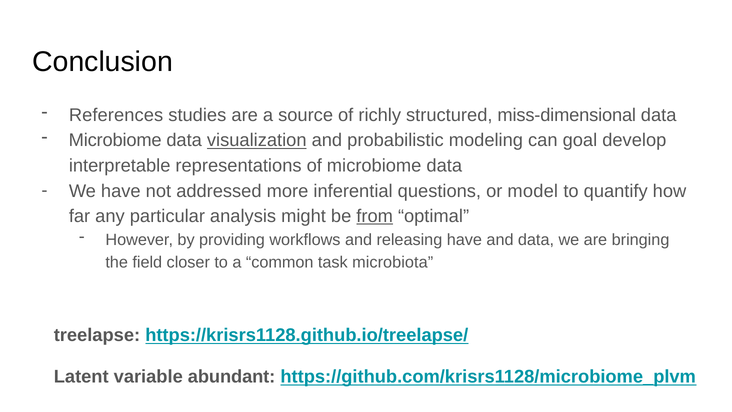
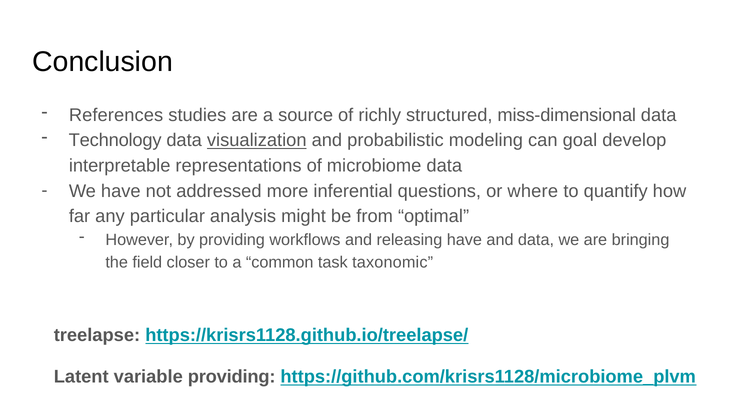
Microbiome: Microbiome -> Technology (115, 140)
model: model -> where (533, 191)
from underline: present -> none (375, 216)
microbiota: microbiota -> taxonomic (393, 262)
variable abundant: abundant -> providing (232, 377)
